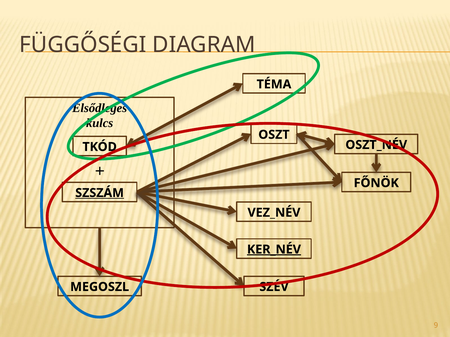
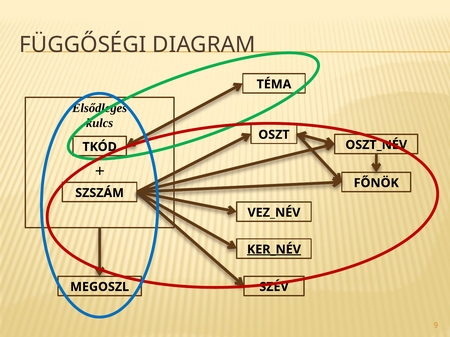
SZSZÁM underline: present -> none (100, 193)
